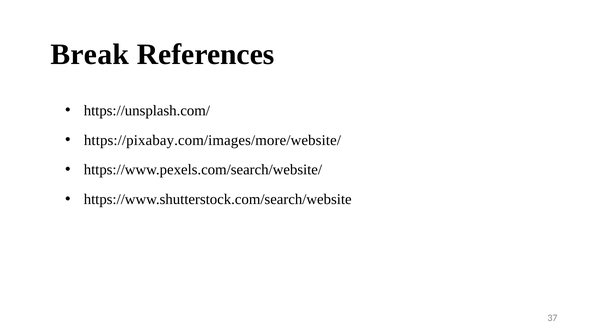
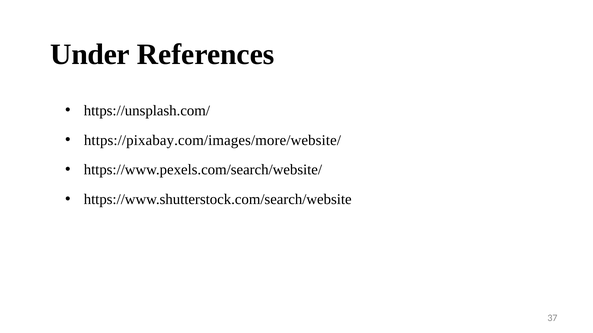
Break: Break -> Under (90, 55)
